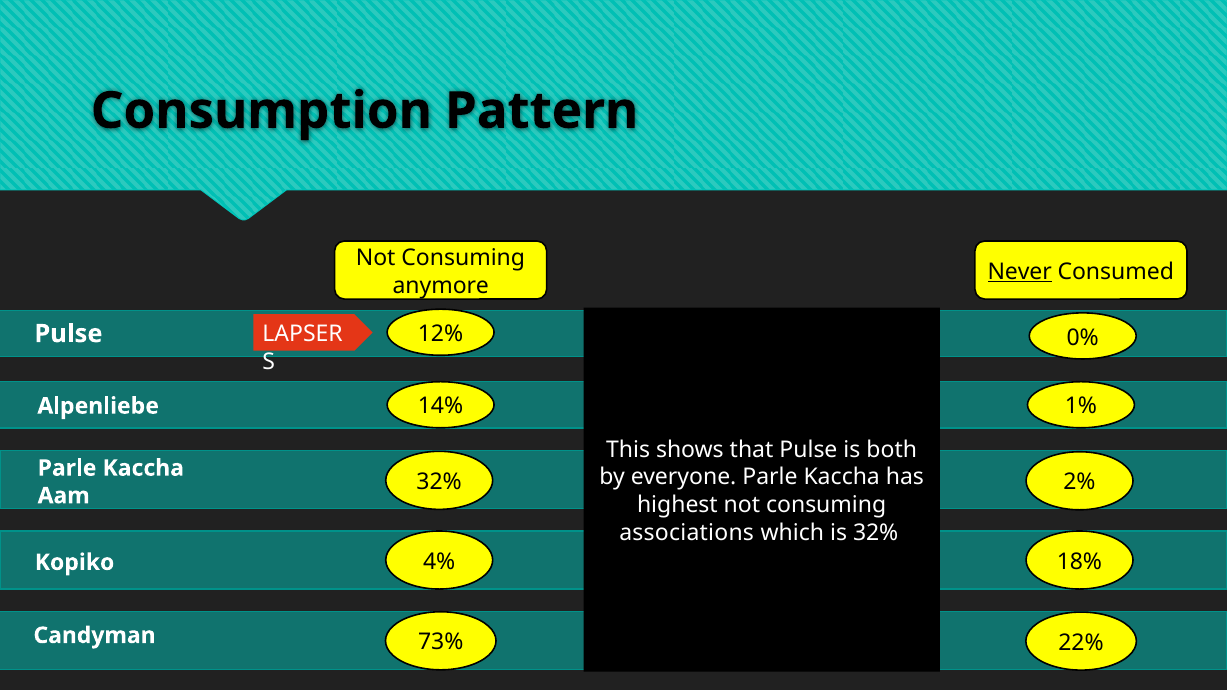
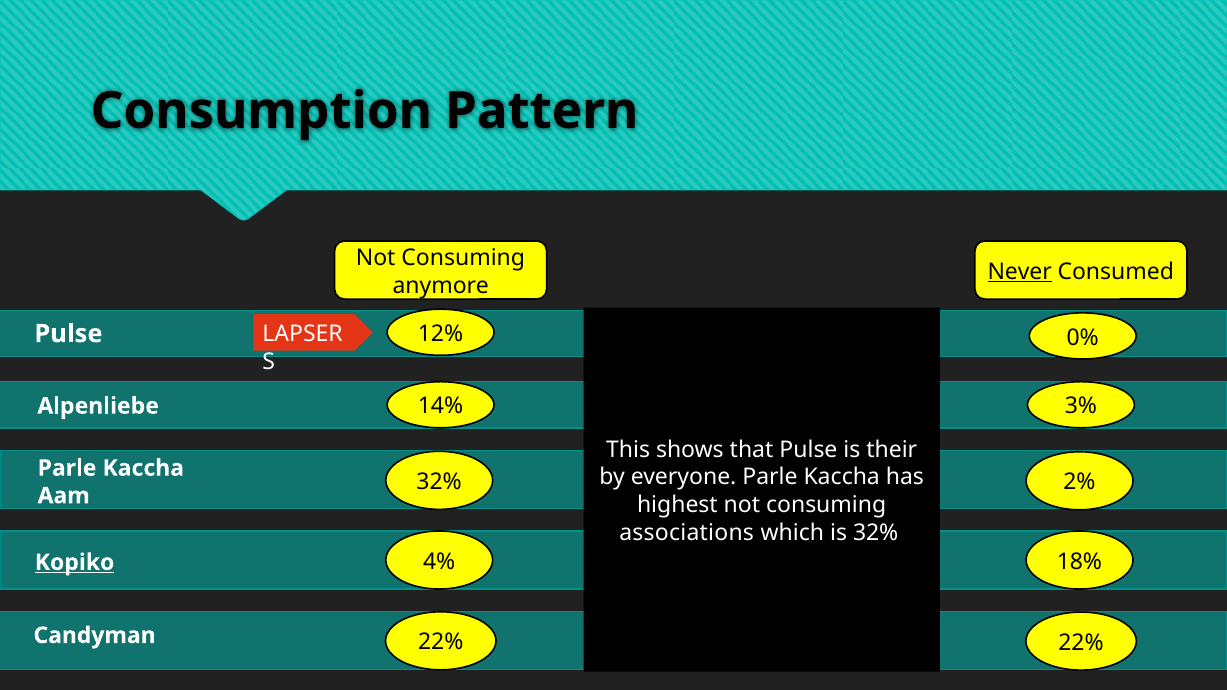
1%: 1% -> 3% (1081, 406)
both: both -> their (892, 450)
Kopiko underline: none -> present (75, 562)
Candyman 73%: 73% -> 22% (441, 643)
